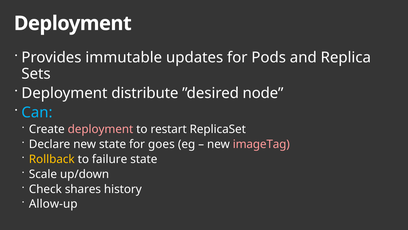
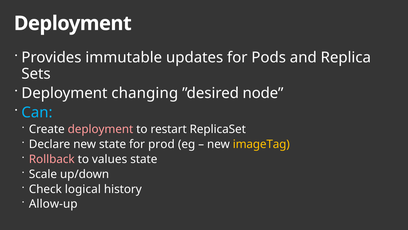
distribute: distribute -> changing (145, 93)
goes: goes -> prod (161, 144)
imageTag colour: pink -> yellow (261, 144)
Rollback colour: yellow -> pink (52, 159)
failure: failure -> values (110, 159)
shares: shares -> logical (83, 189)
